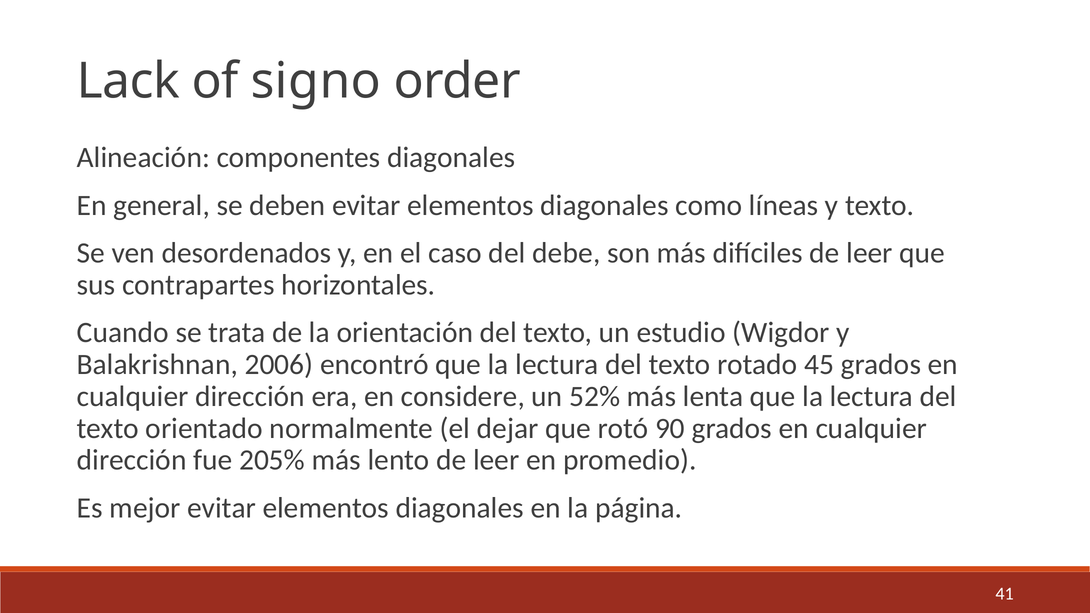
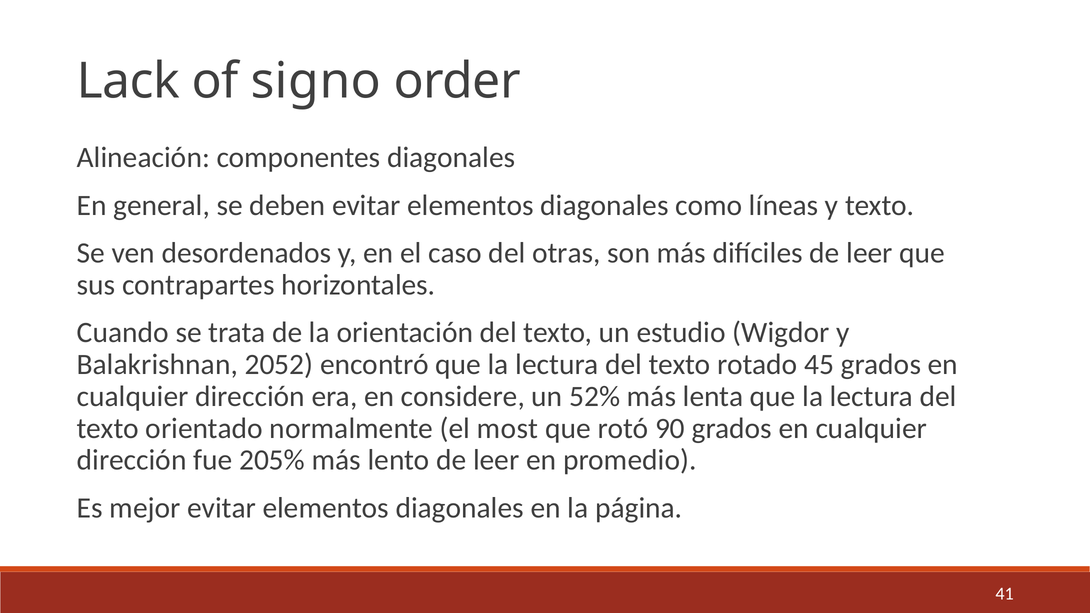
debe: debe -> otras (566, 253)
2006: 2006 -> 2052 (279, 365)
dejar: dejar -> most (508, 428)
